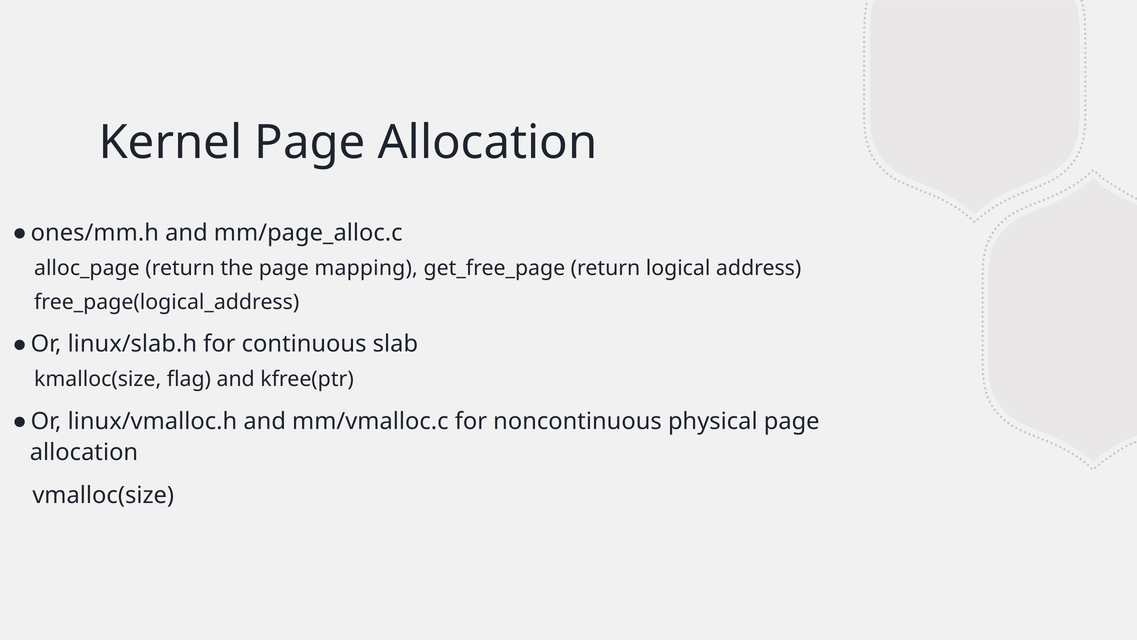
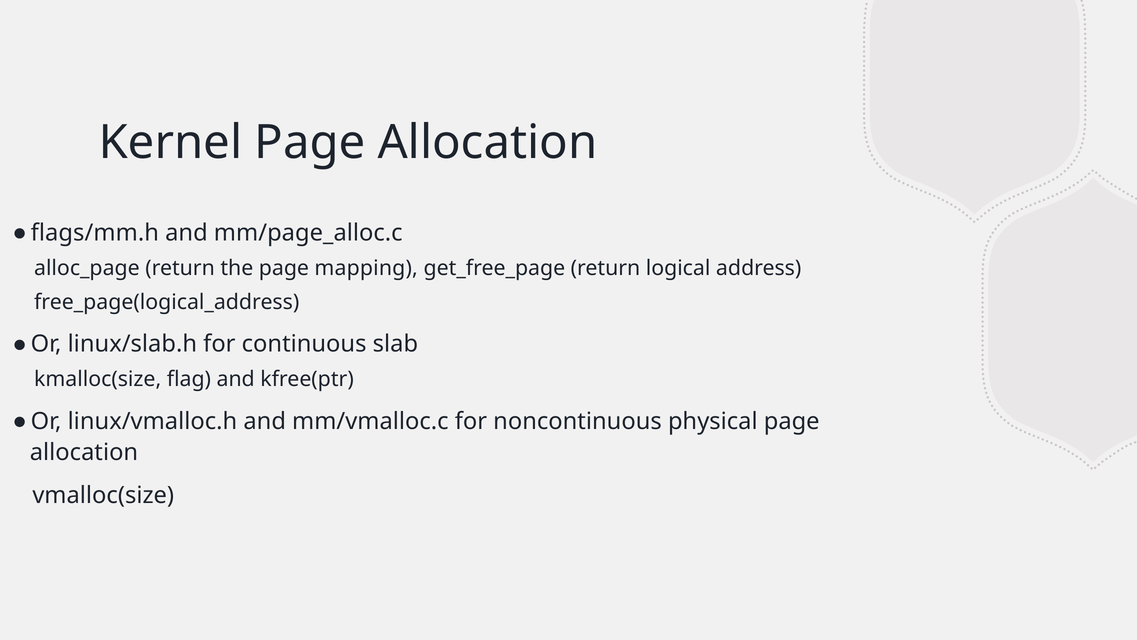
ones/mm.h: ones/mm.h -> flags/mm.h (95, 233)
